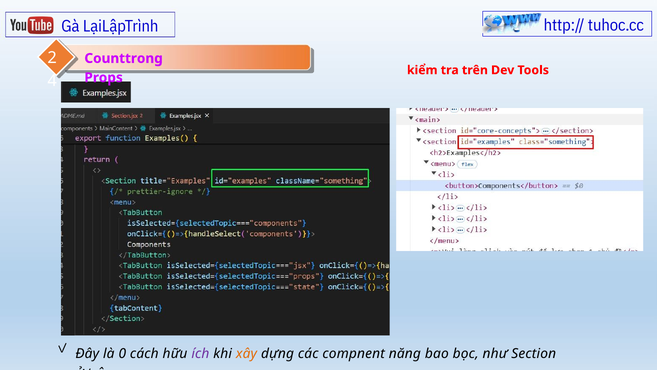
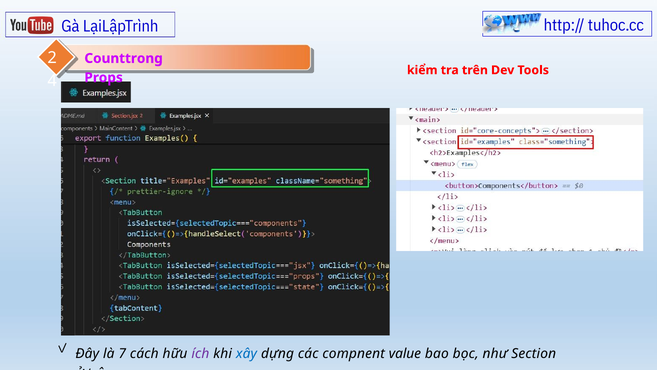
0: 0 -> 7 (122, 353)
xây colour: orange -> blue (246, 353)
năng: năng -> value (405, 353)
